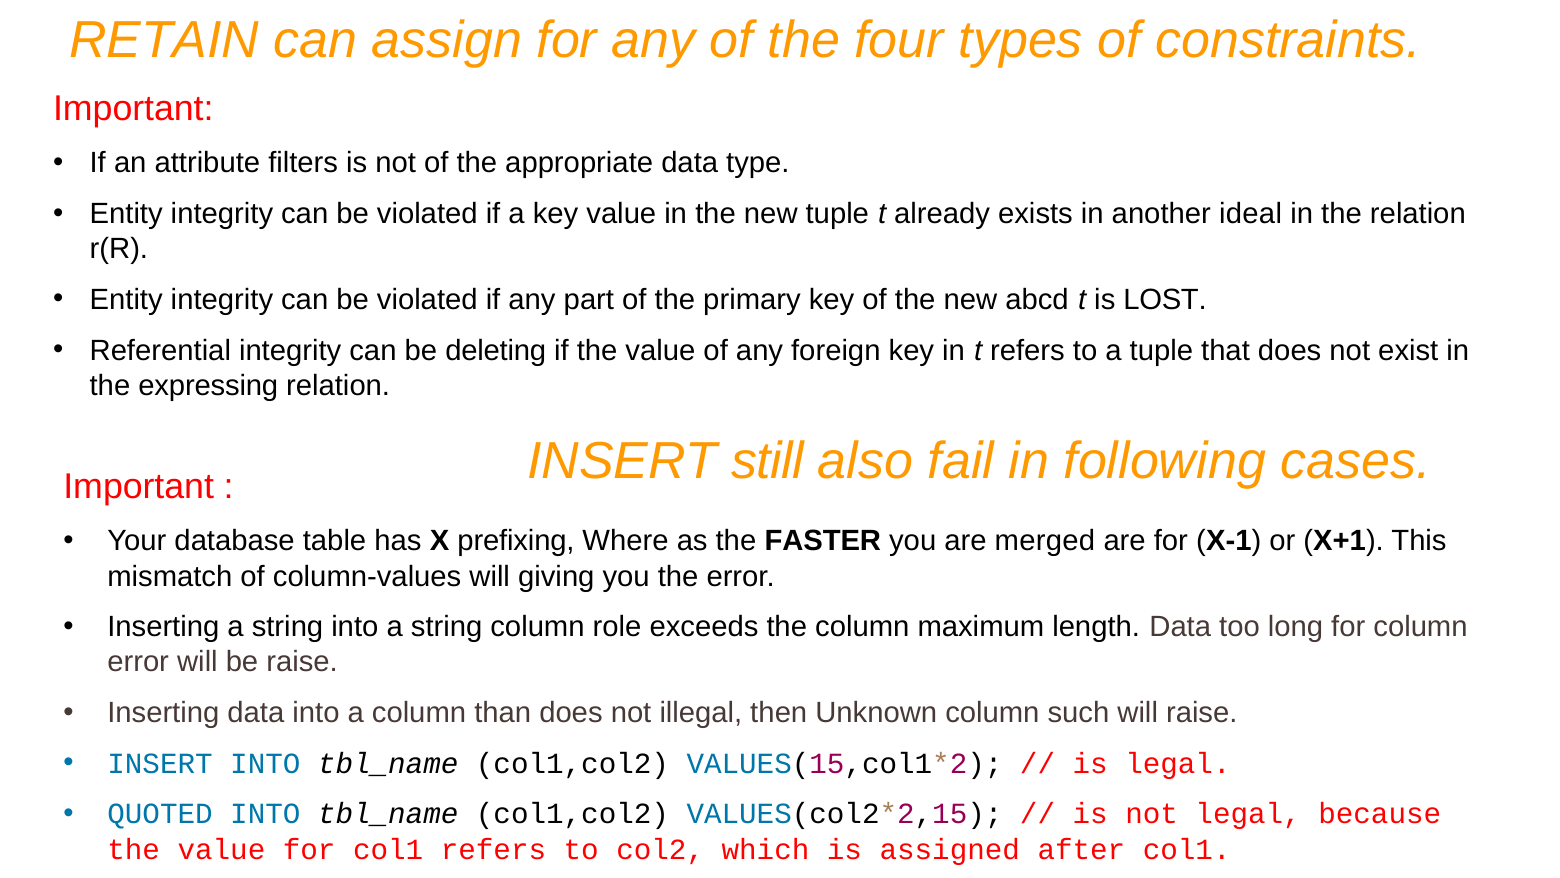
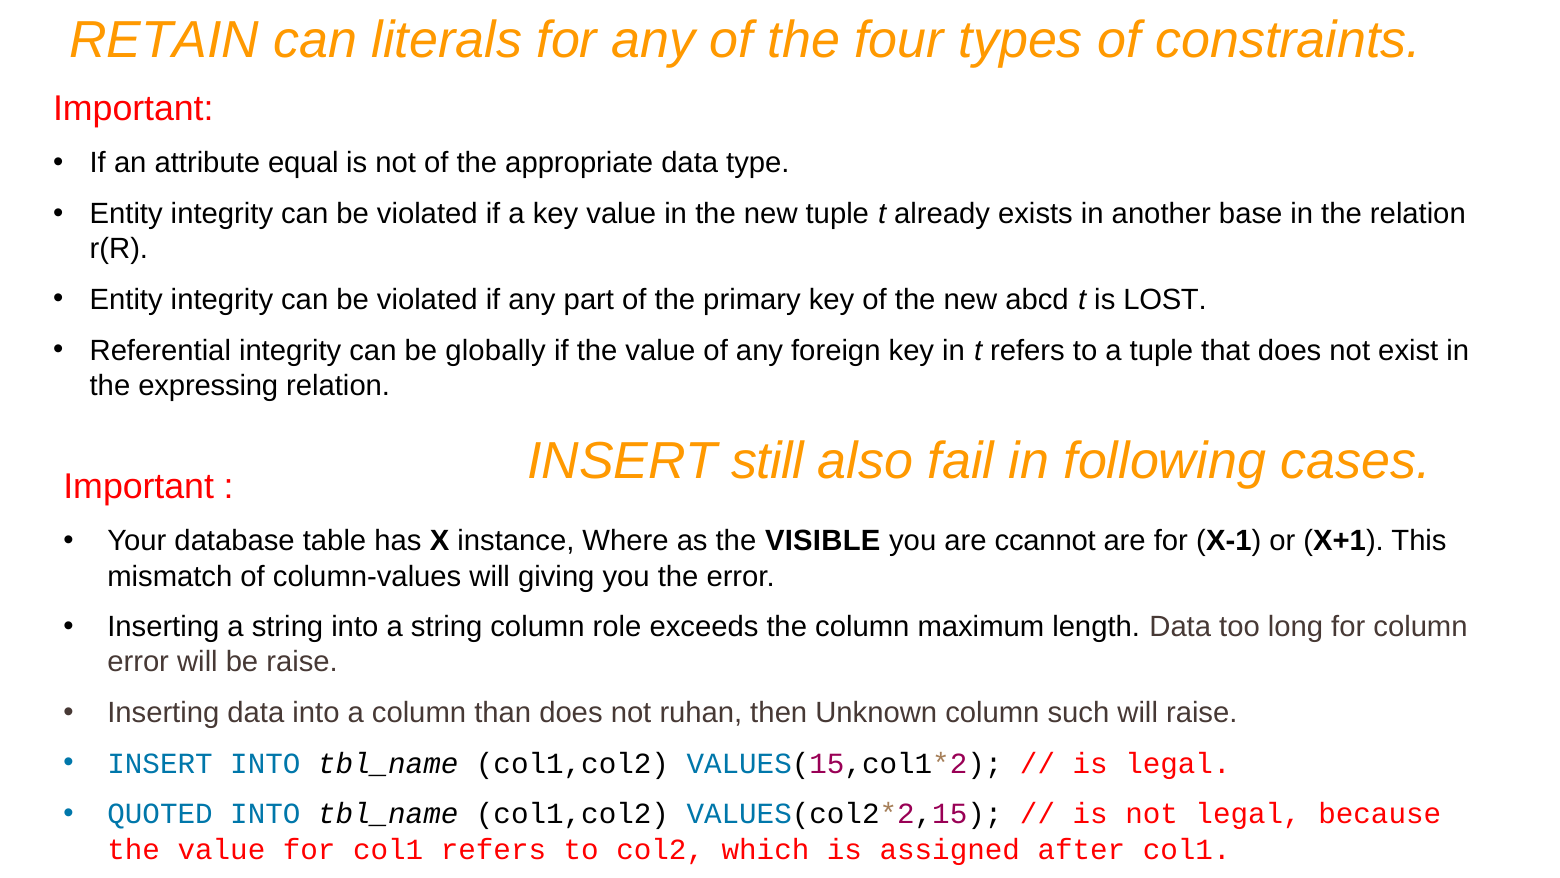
assign: assign -> literals (447, 41)
filters: filters -> equal (303, 163)
ideal: ideal -> base (1251, 214)
deleting: deleting -> globally (496, 350)
prefixing: prefixing -> instance (516, 541)
FASTER: FASTER -> VISIBLE (823, 541)
merged: merged -> ccannot (1045, 541)
illegal: illegal -> ruhan (701, 713)
